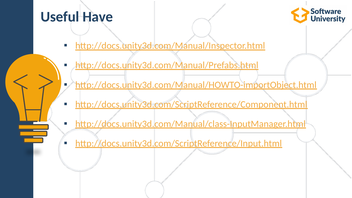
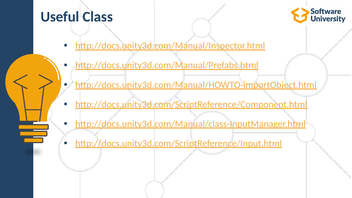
Have: Have -> Class (98, 17)
